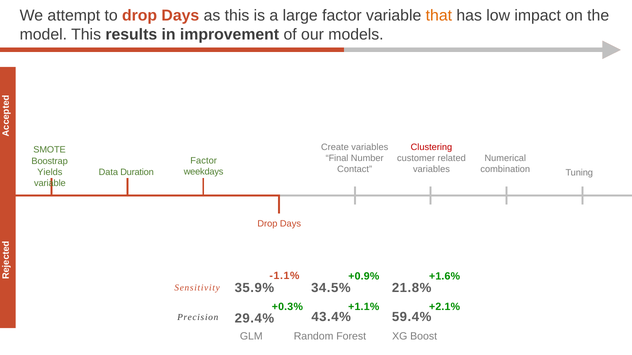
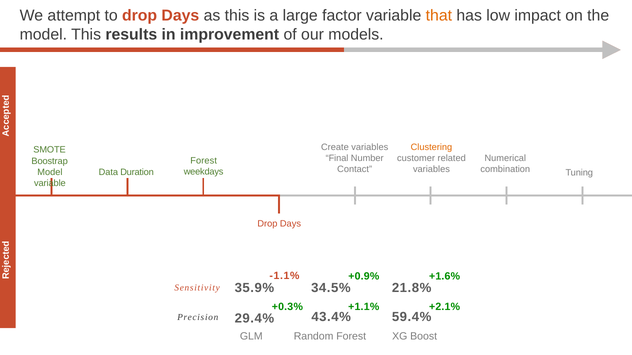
Clustering colour: red -> orange (431, 147)
Factor: Factor -> Forest (204, 161)
Yields: Yields -> Model (50, 173)
